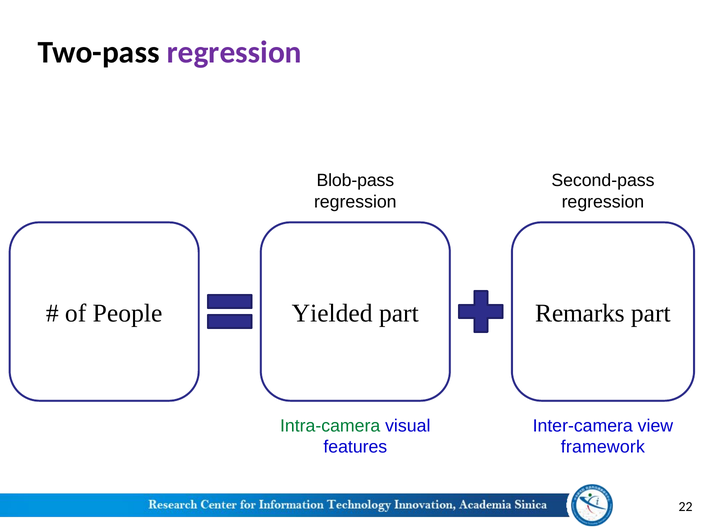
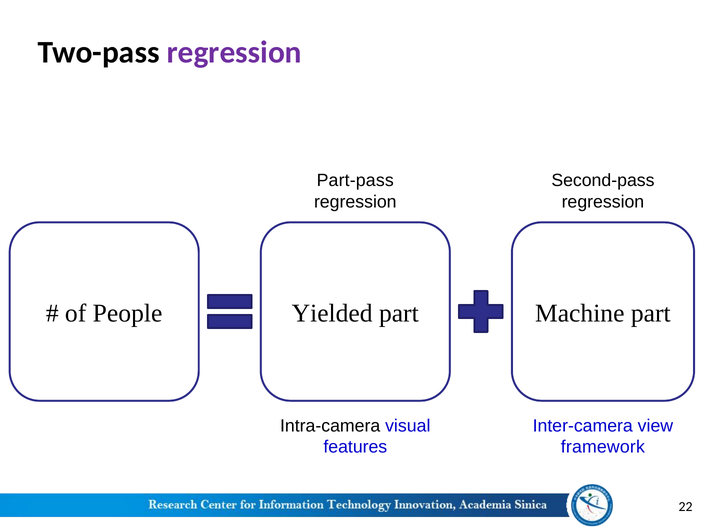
Blob-pass: Blob-pass -> Part-pass (355, 180)
Remarks: Remarks -> Machine (580, 313)
Intra-camera colour: green -> black (330, 426)
